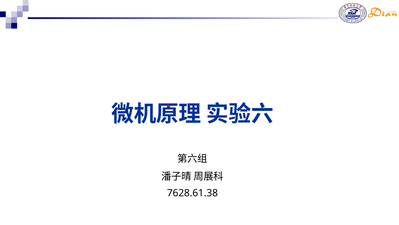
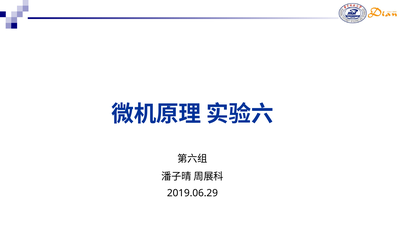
7628.61.38: 7628.61.38 -> 2019.06.29 (192, 193)
